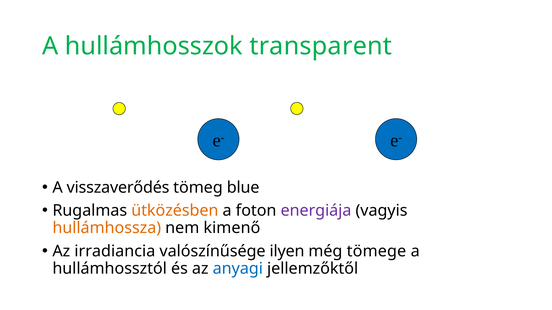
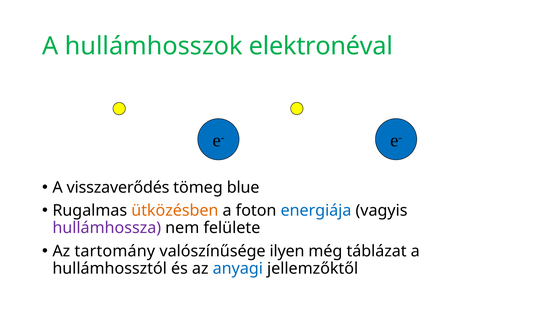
transparent: transparent -> elektronéval (321, 46)
energiája colour: purple -> blue (316, 211)
hullámhossza colour: orange -> purple (107, 228)
kimenő: kimenő -> felülete (232, 228)
irradiancia: irradiancia -> tartomány (115, 252)
tömege: tömege -> táblázat (377, 252)
